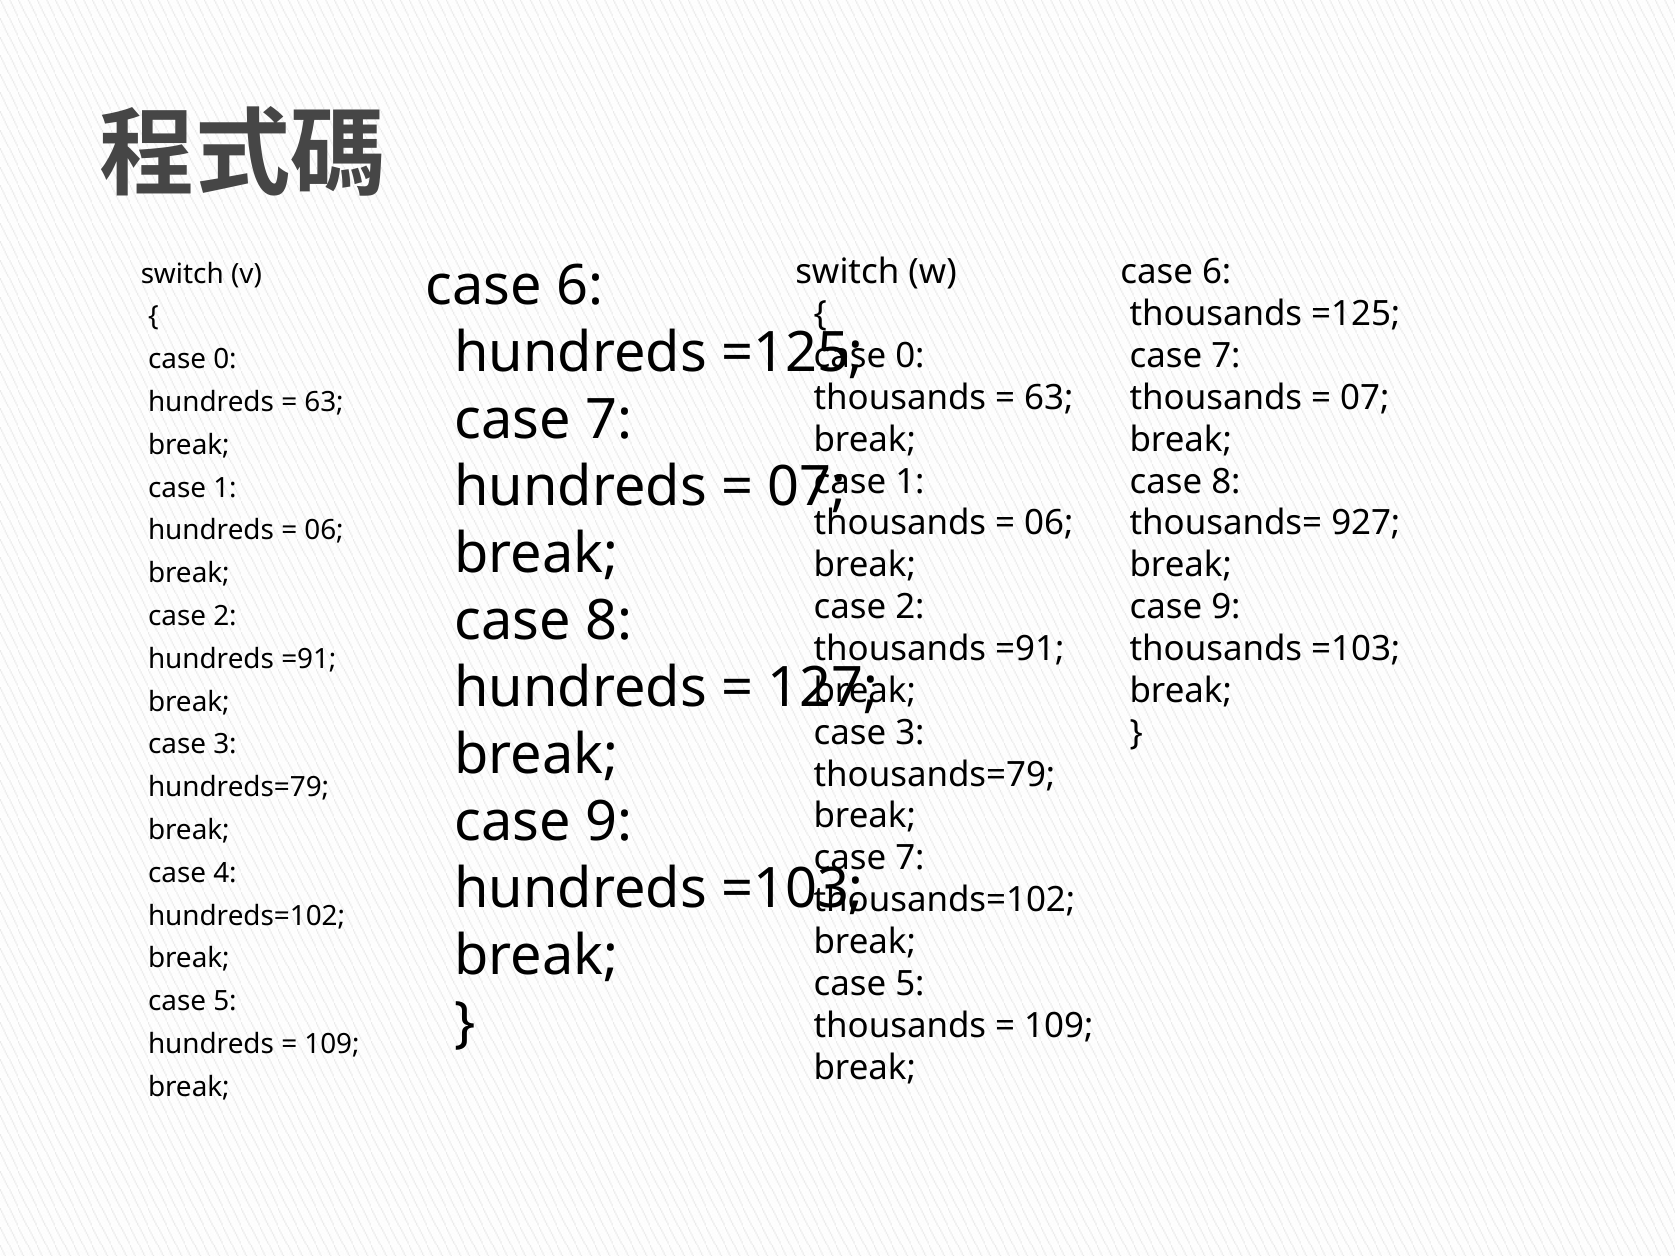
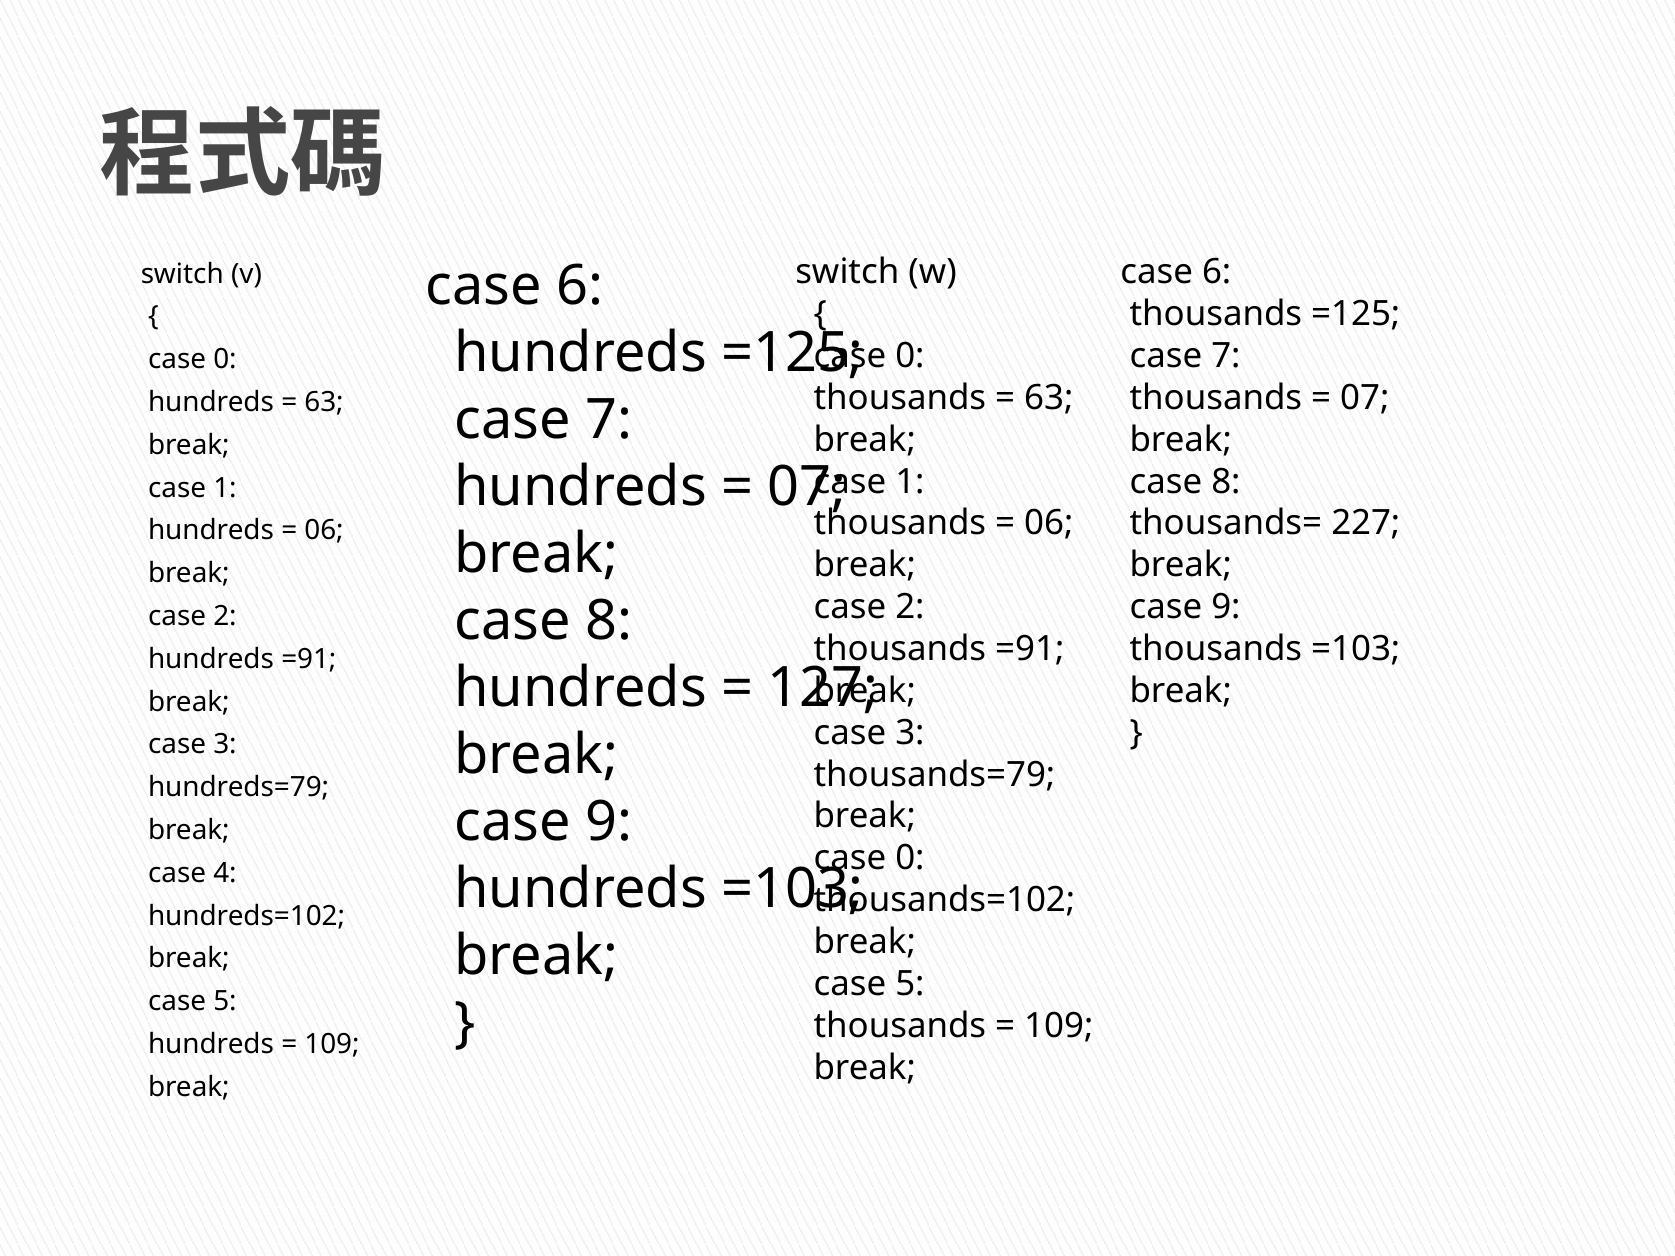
927: 927 -> 227 (1366, 523)
7: 7 -> 0 (910, 858)
